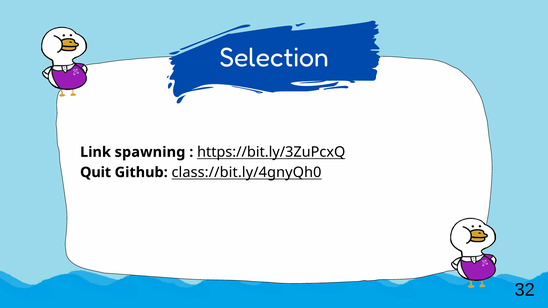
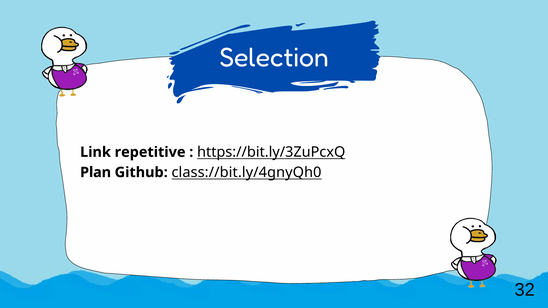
spawning: spawning -> repetitive (150, 152)
Quit: Quit -> Plan (96, 172)
